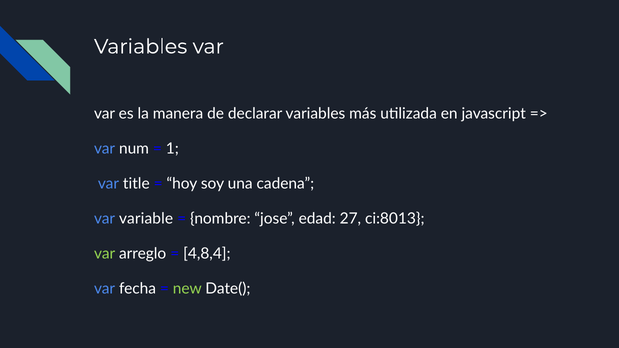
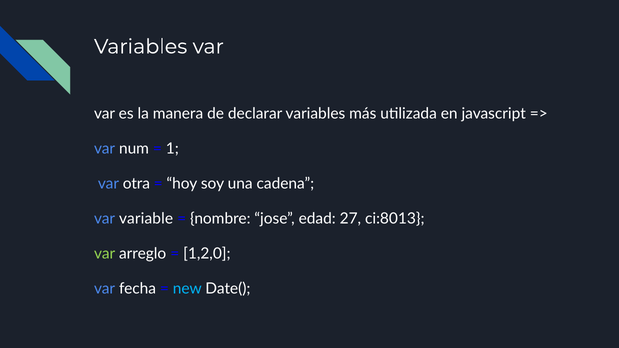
title: title -> otra (136, 184)
4,8,4: 4,8,4 -> 1,2,0 (207, 254)
new colour: light green -> light blue (187, 289)
